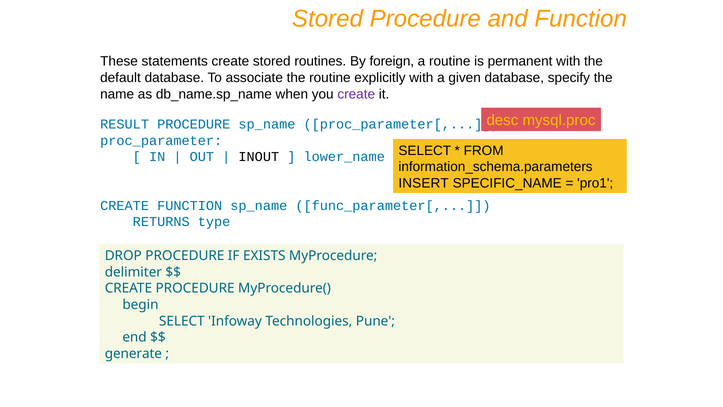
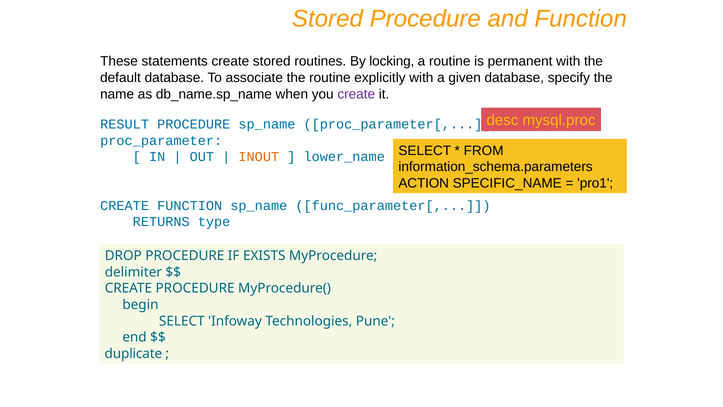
foreign: foreign -> locking (392, 61)
INOUT colour: black -> orange (259, 157)
INSERT: INSERT -> ACTION (424, 183)
generate: generate -> duplicate (133, 353)
